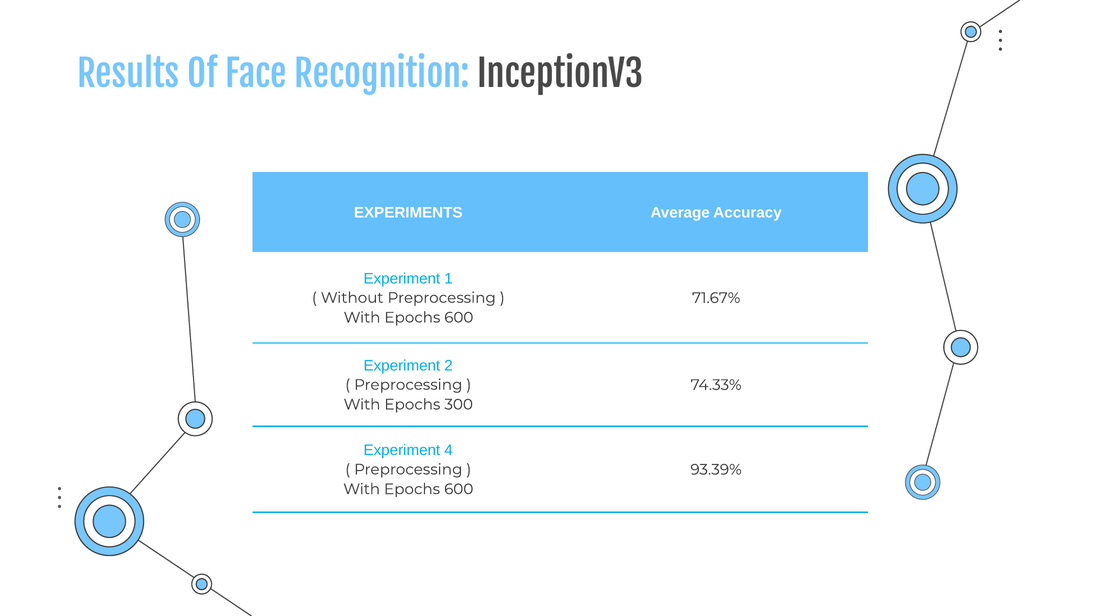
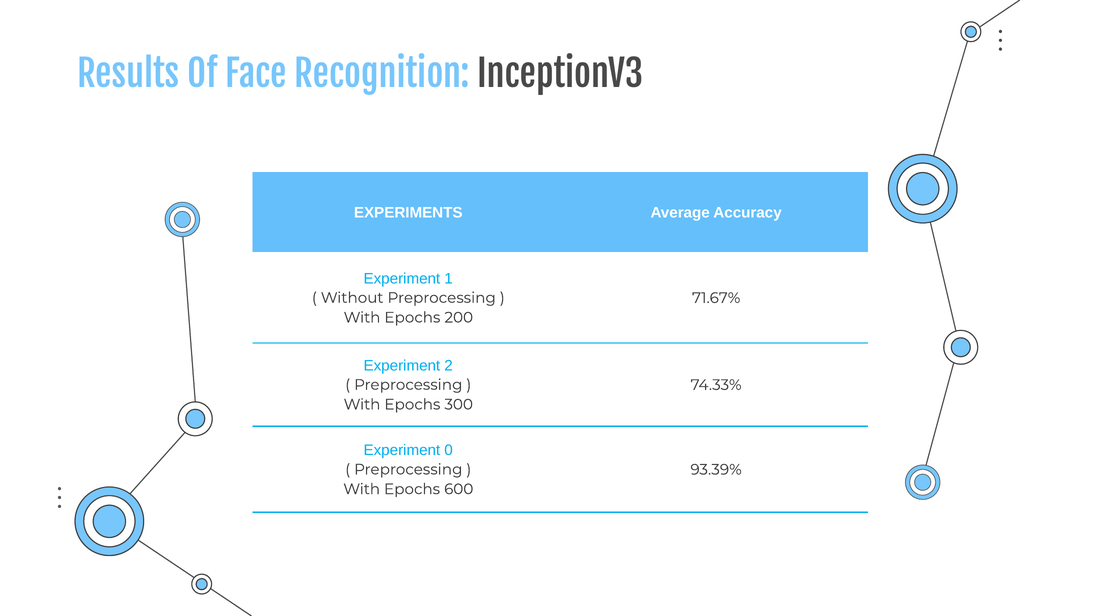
600: 600 -> 200 (459, 318)
4: 4 -> 0 (449, 451)
